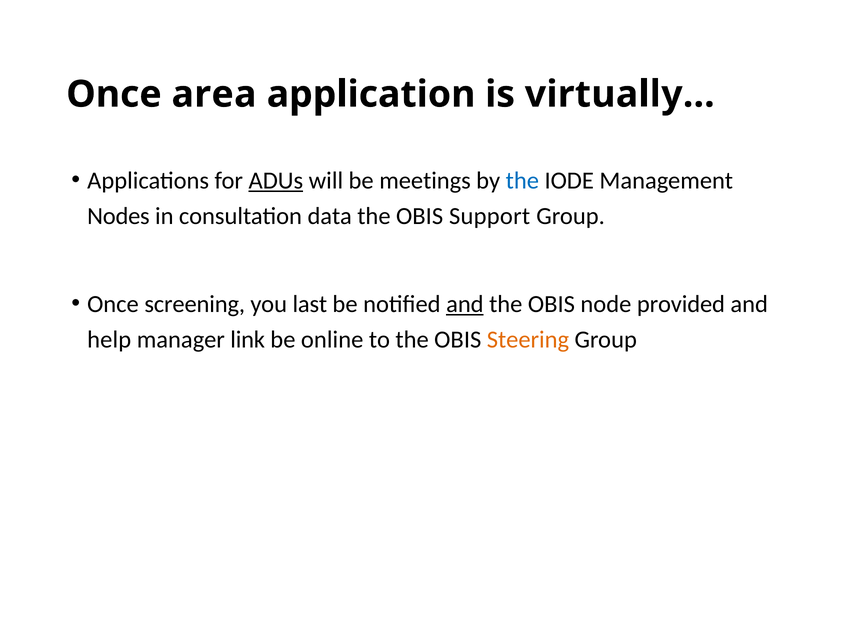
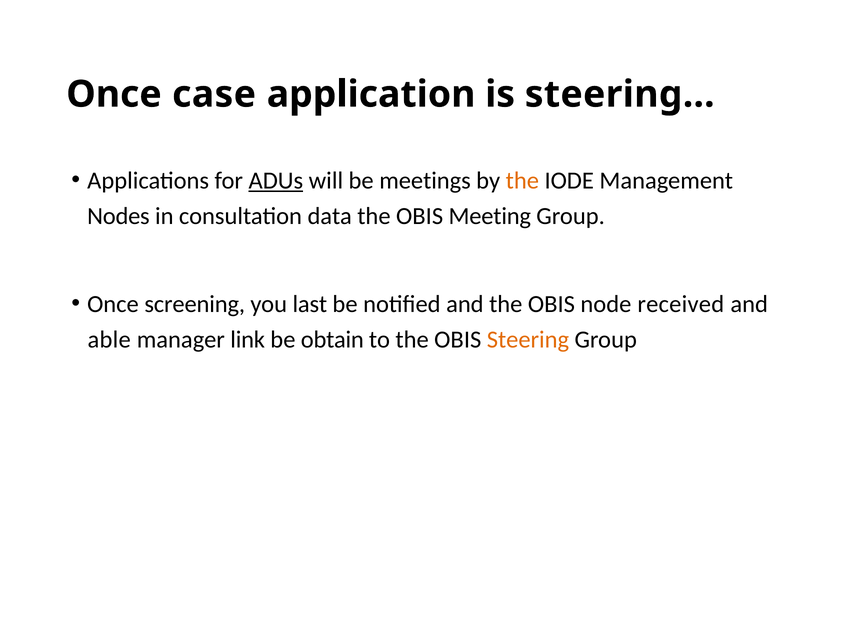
area: area -> case (214, 94)
virtually…: virtually… -> steering… (620, 94)
the colour: blue -> orange (522, 181)
Support: Support -> Meeting (490, 216)
and underline: present -> none (465, 304)
provided: provided -> received (681, 304)
help: help -> able (109, 339)
online: online -> obtain (332, 339)
